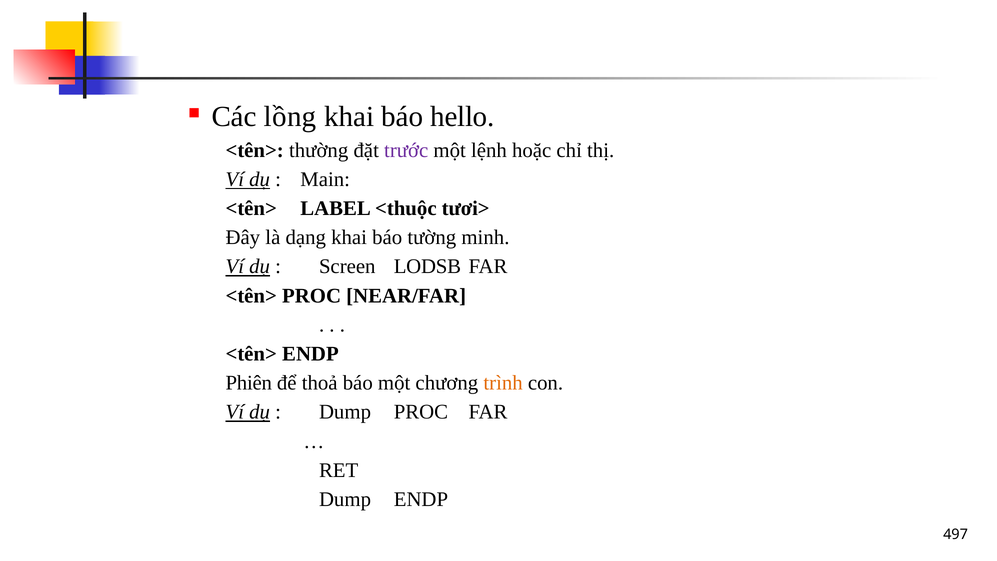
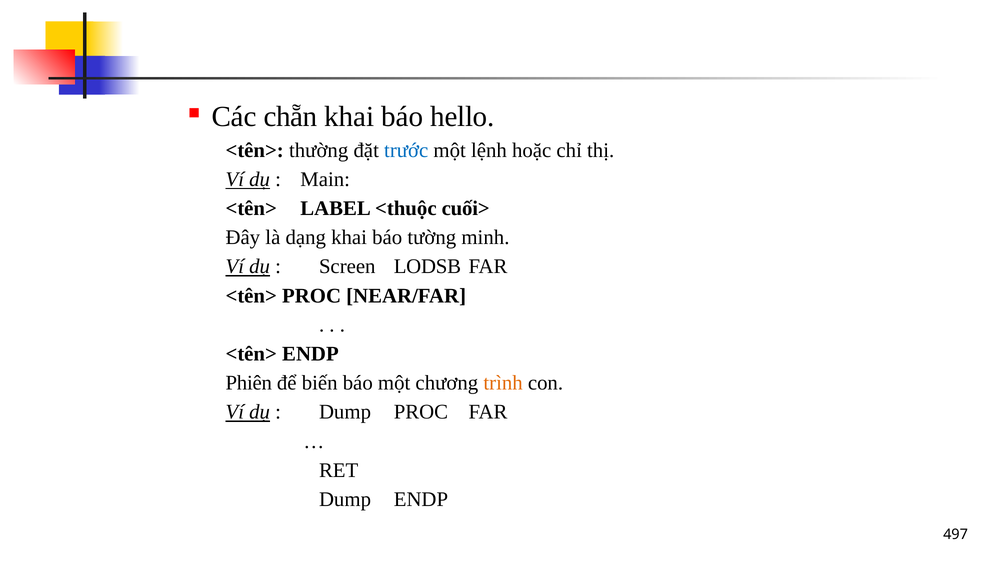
lồng: lồng -> chẵn (291, 117)
trước colour: purple -> blue (406, 150)
tươi>: tươi> -> cuối> (466, 208)
thoả: thoả -> biến (320, 383)
